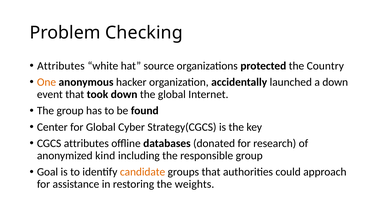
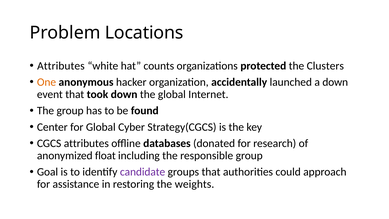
Checking: Checking -> Locations (144, 33)
source: source -> counts (159, 66)
Country: Country -> Clusters (325, 66)
kind: kind -> float (105, 156)
candidate colour: orange -> purple (143, 172)
